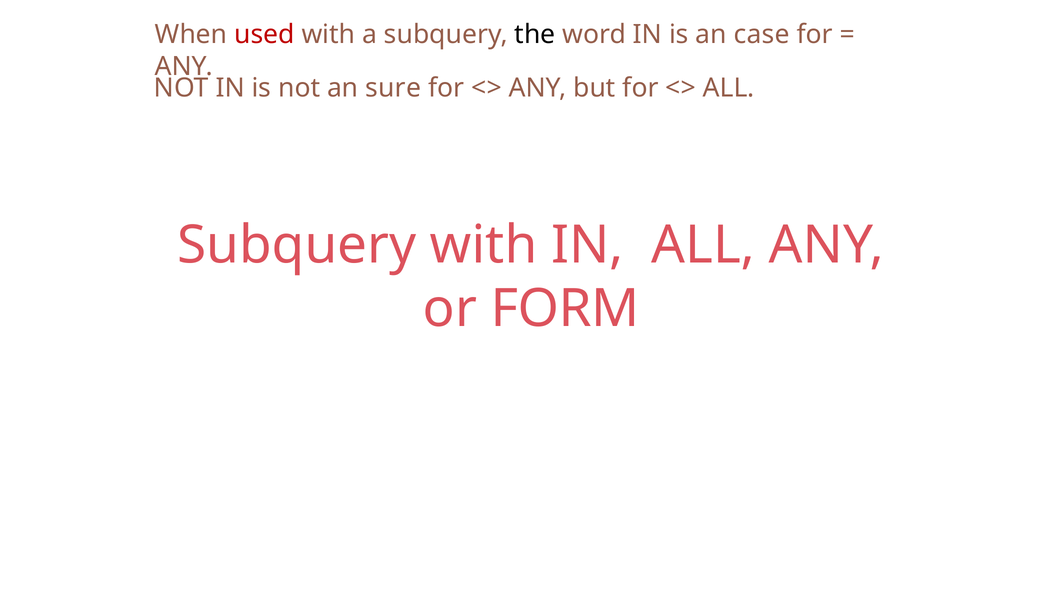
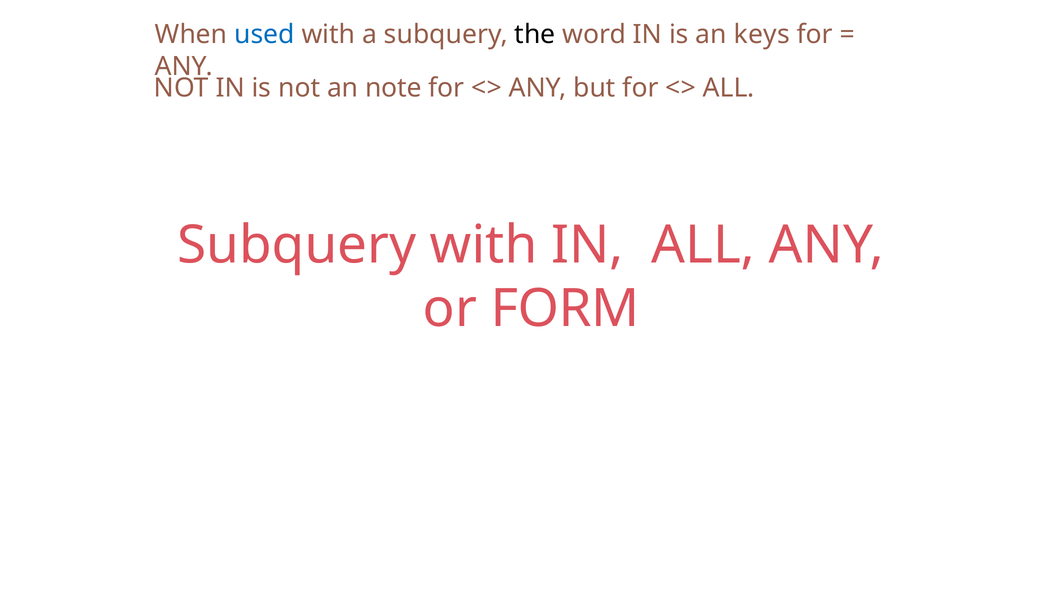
used colour: red -> blue (264, 35)
case: case -> keys (762, 35)
sure: sure -> note (393, 88)
